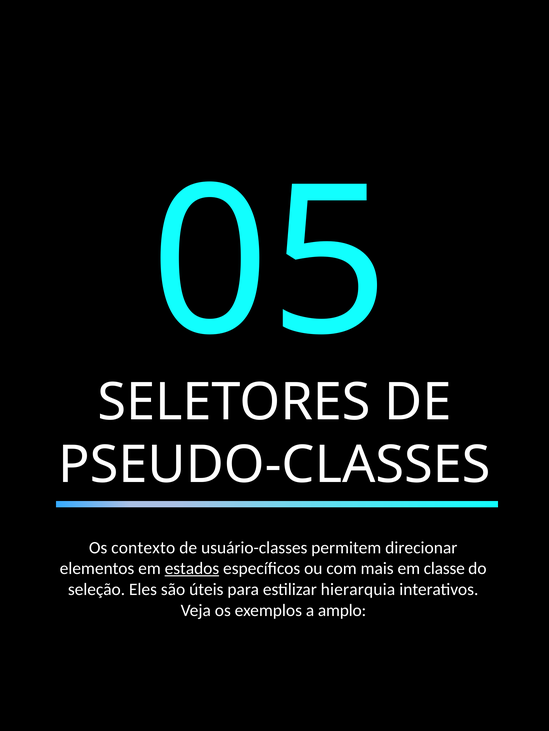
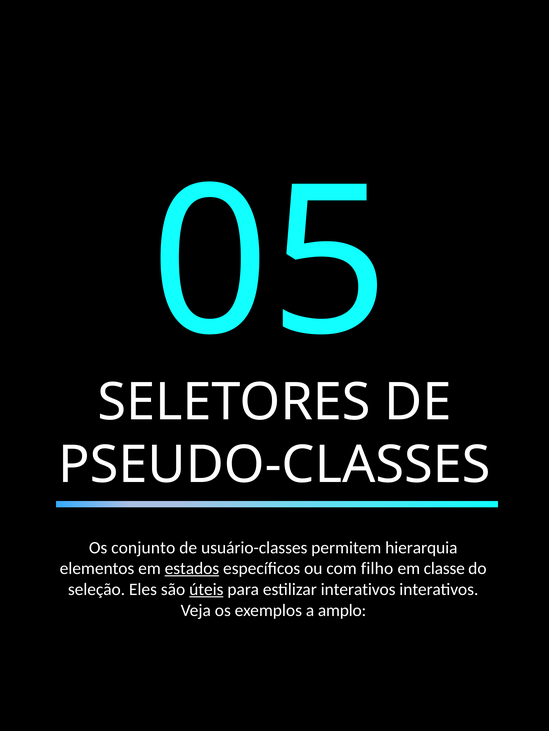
contexto: contexto -> conjunto (143, 548)
direcionar: direcionar -> hierarquia (421, 548)
mais: mais -> filho (377, 569)
úteis underline: none -> present (206, 590)
estilizar hierarquia: hierarquia -> interativos (358, 590)
